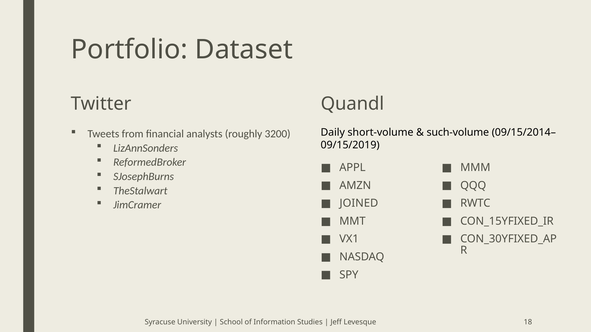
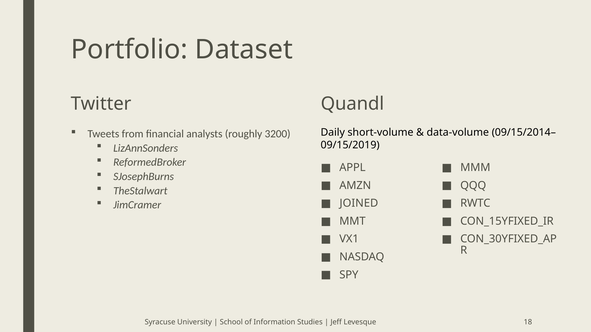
such-volume: such-volume -> data-volume (458, 133)
